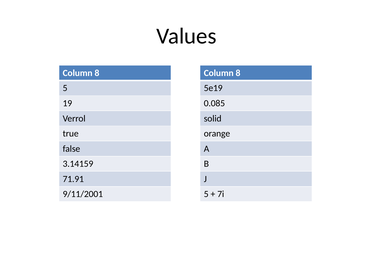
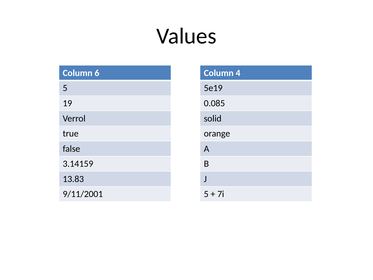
8: 8 -> 6 (97, 73)
8: 8 -> 4 (238, 73)
71.91: 71.91 -> 13.83 (73, 179)
